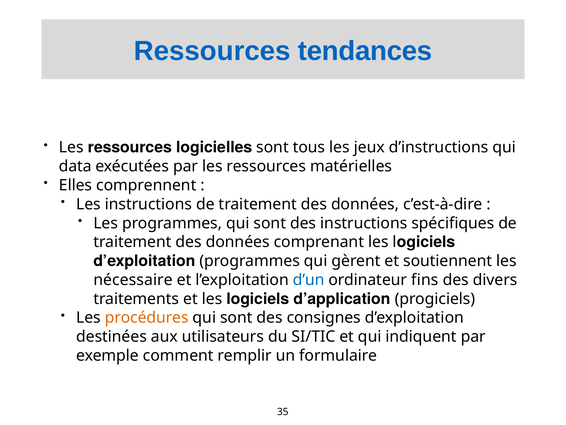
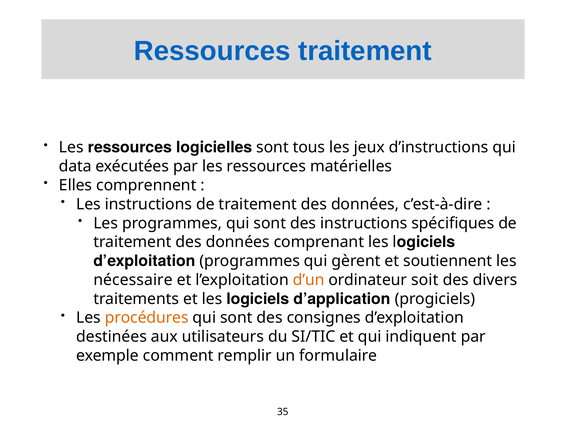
Ressources tendances: tendances -> traitement (365, 51)
d’un colour: blue -> orange (309, 280)
fins: fins -> soit (425, 280)
